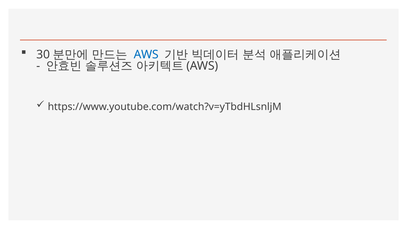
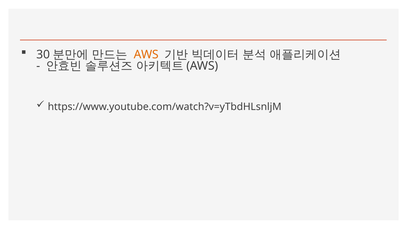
AWS colour: blue -> orange (146, 55)
